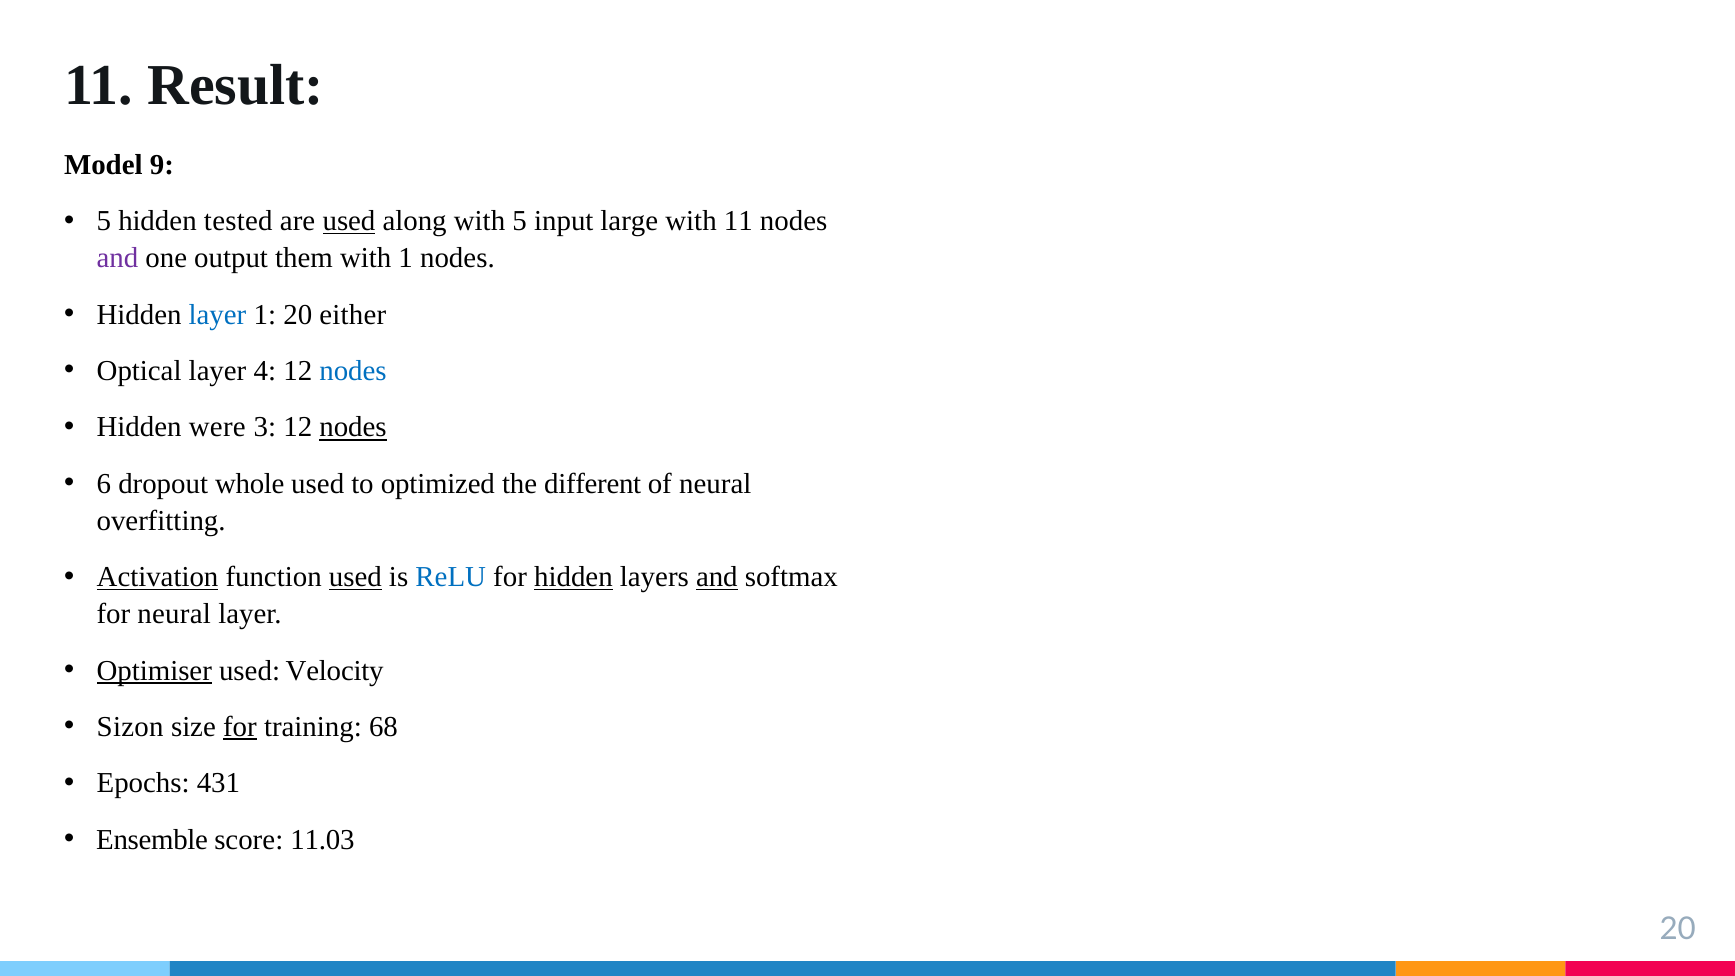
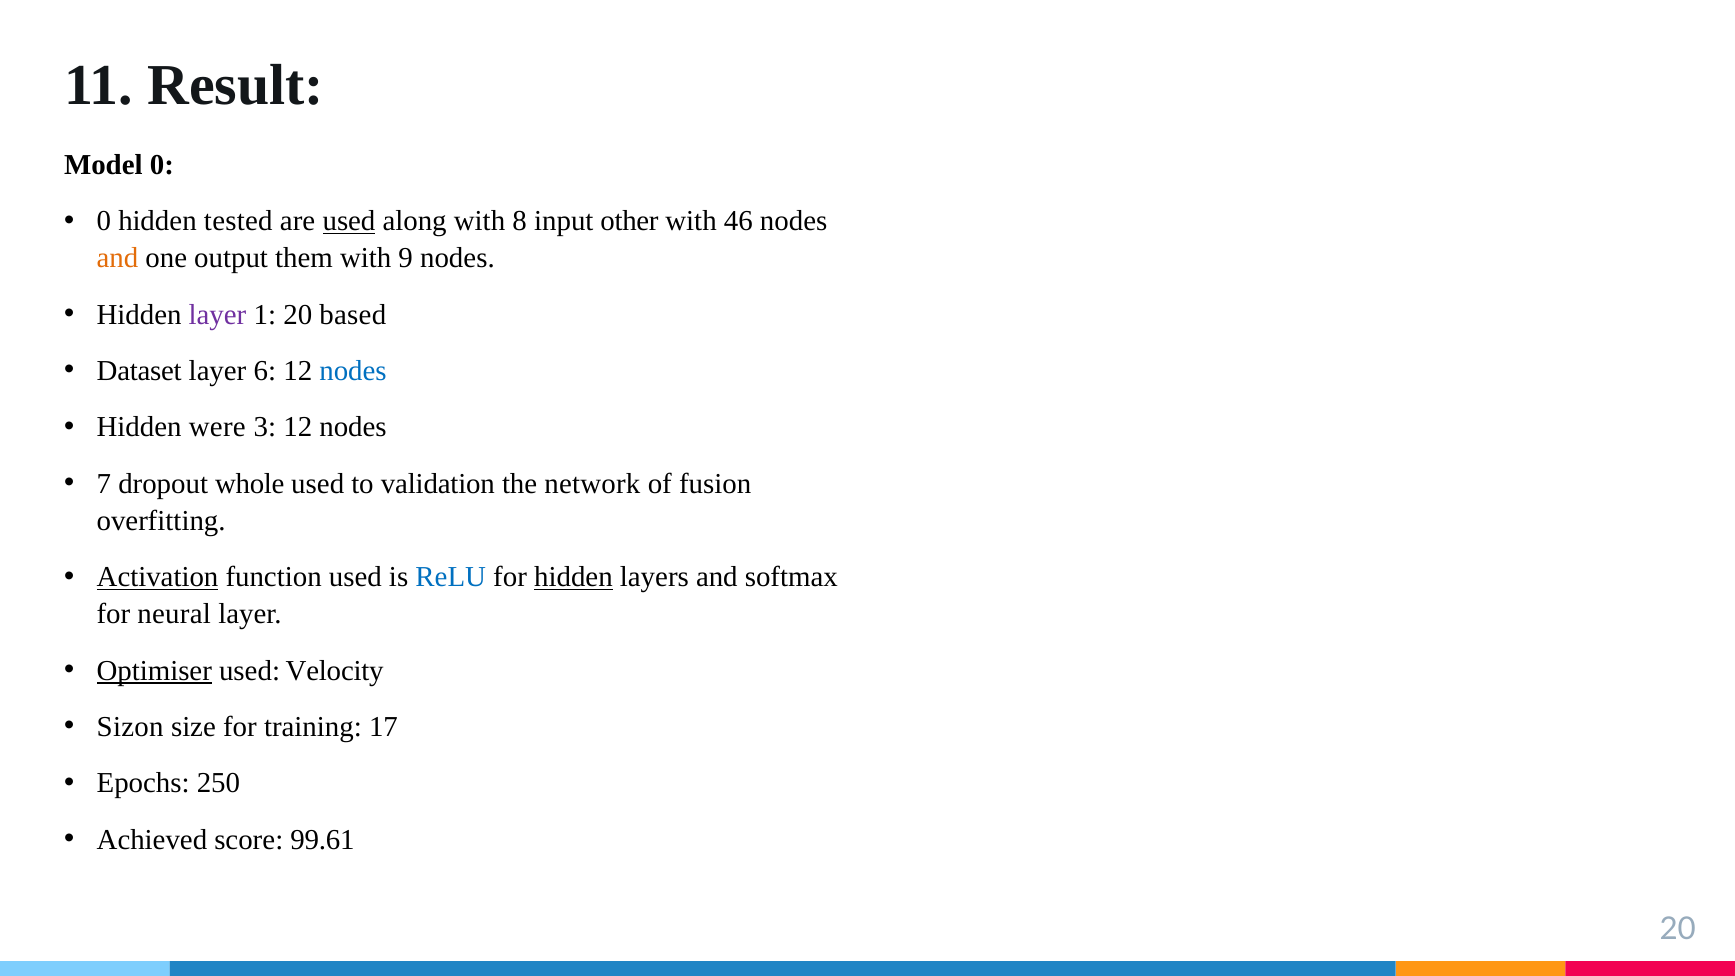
Model 9: 9 -> 0 (162, 165)
5: 5 -> 0 (104, 221)
with 5: 5 -> 8 (520, 221)
large: large -> other (629, 221)
with 11: 11 -> 46 (738, 221)
and colour: purple -> orange (117, 258)
with 1: 1 -> 9 (406, 258)
layer colour: blue -> purple (217, 315)
either: either -> based (353, 315)
Optical: Optical -> Dataset (139, 371)
4: 4 -> 6 (265, 371)
nodes underline: present -> none (353, 427)
6: 6 -> 7 (104, 484)
optimized: optimized -> validation (438, 484)
different: different -> network (592, 484)
of neural: neural -> fusion (715, 484)
used underline: present -> none (355, 577)
and underline: present -> none (717, 577)
for underline: present -> none (240, 727)
68: 68 -> 17 (383, 727)
431: 431 -> 250 (218, 783)
Ensemble: Ensemble -> Achieved (152, 840)
11.03: 11.03 -> 99.61 (322, 840)
